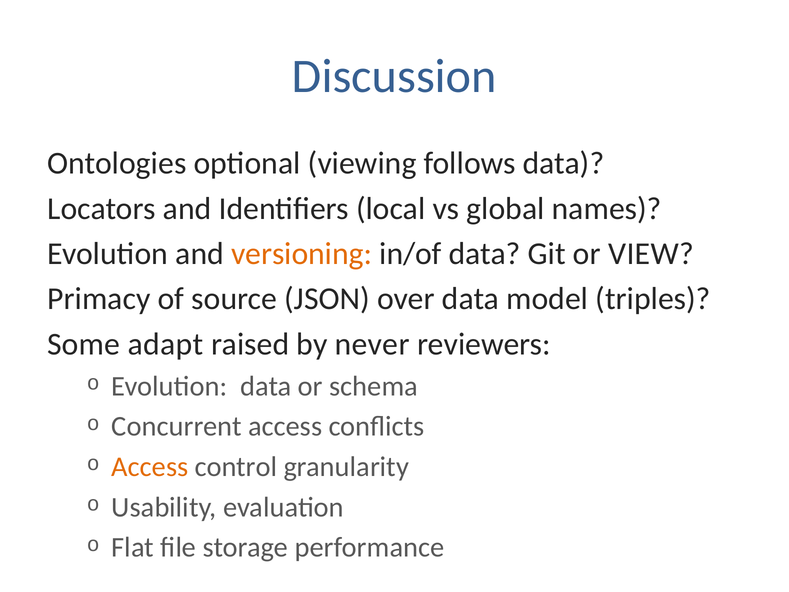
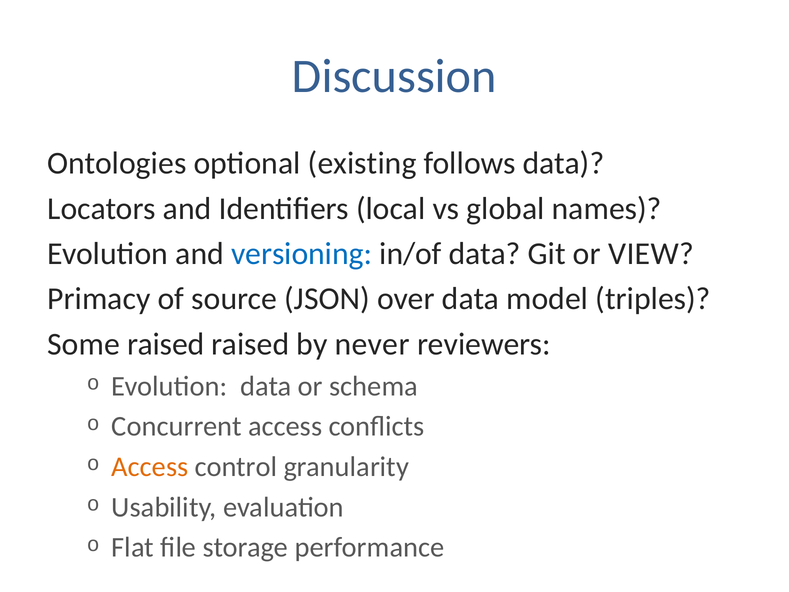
viewing: viewing -> existing (362, 163)
versioning colour: orange -> blue (302, 254)
Some adapt: adapt -> raised (166, 344)
